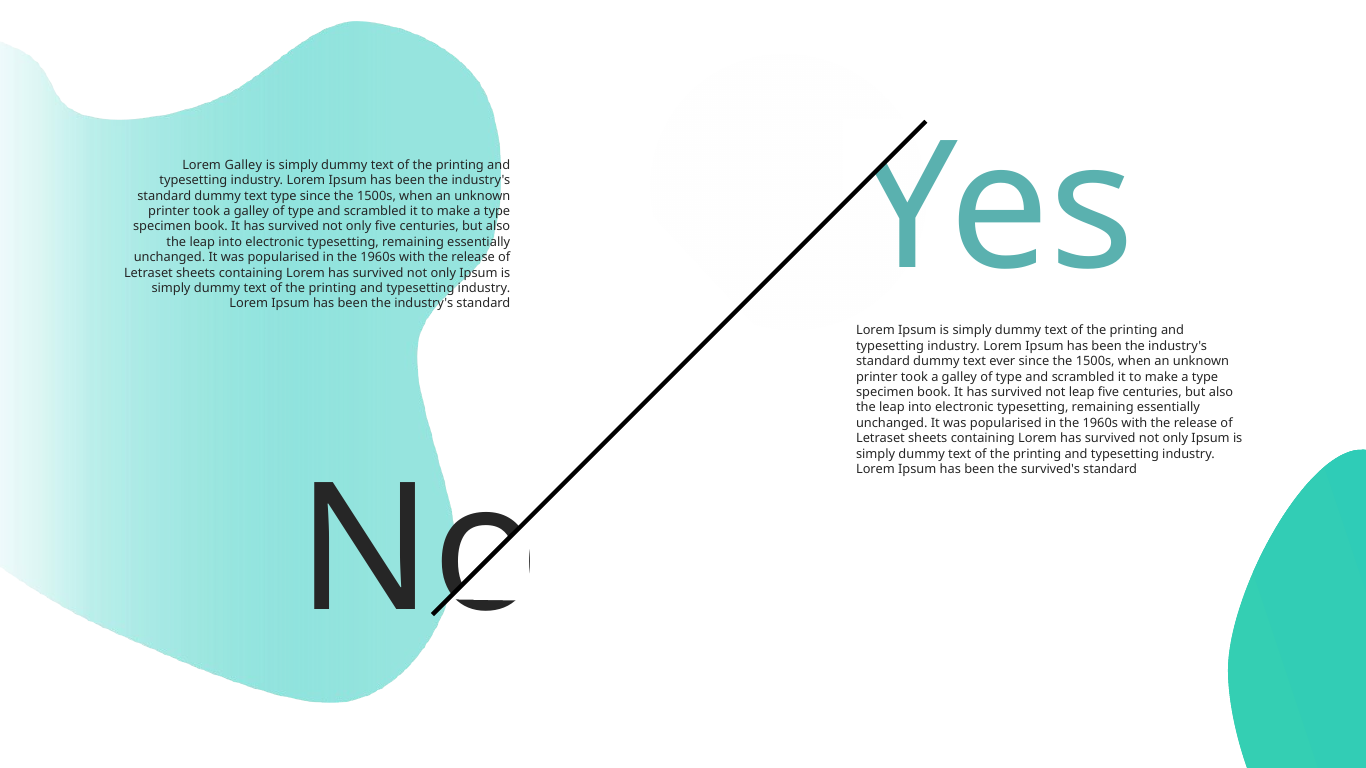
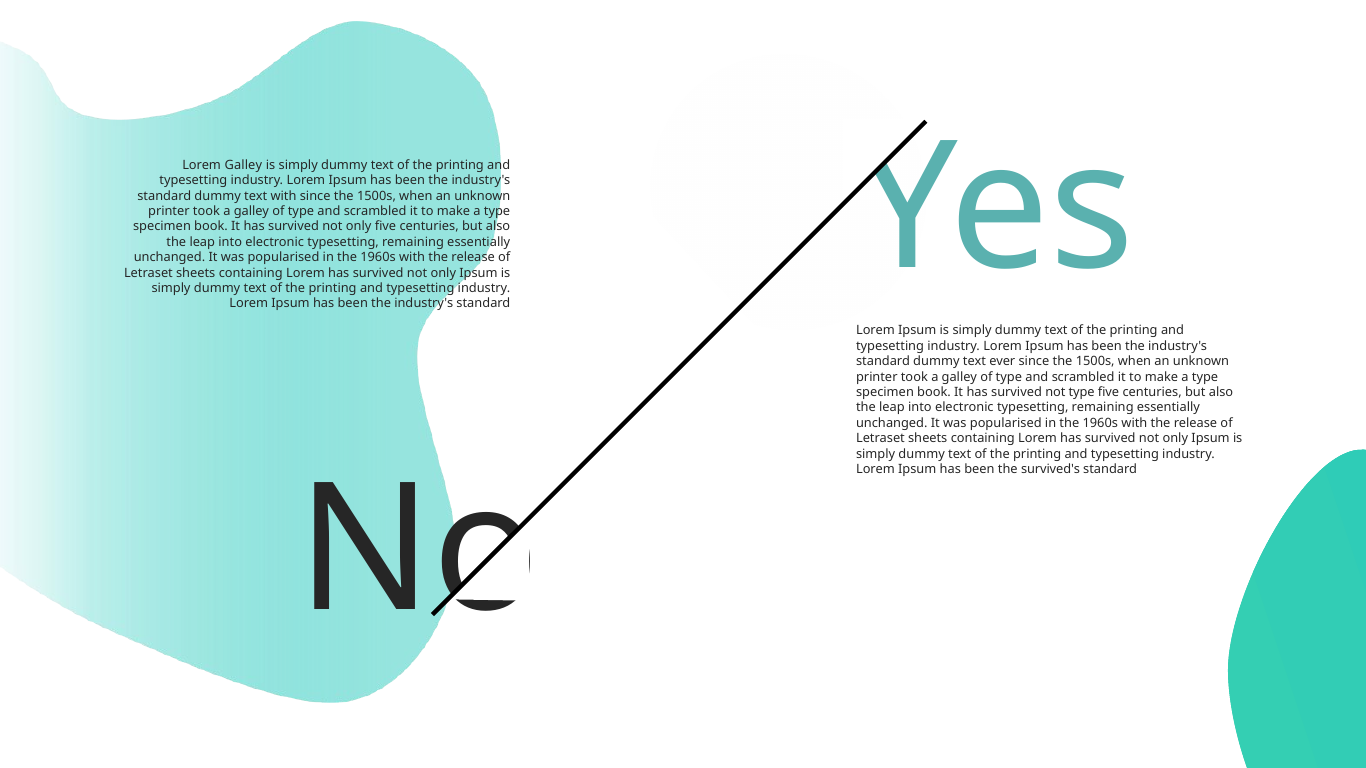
text type: type -> with (284, 196)
not leap: leap -> type (1082, 392)
